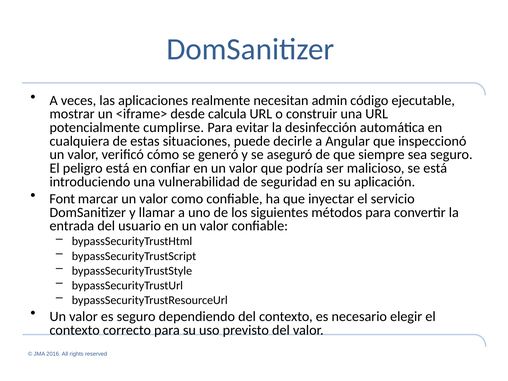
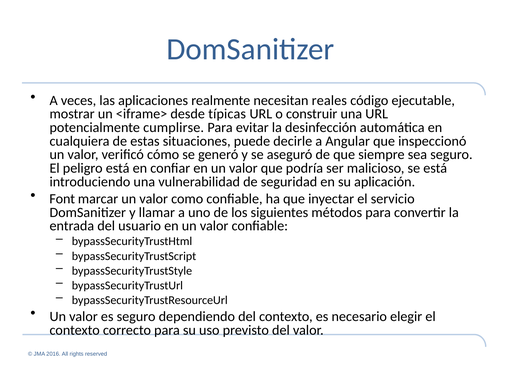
admin: admin -> reales (329, 100)
calcula: calcula -> típicas (227, 114)
